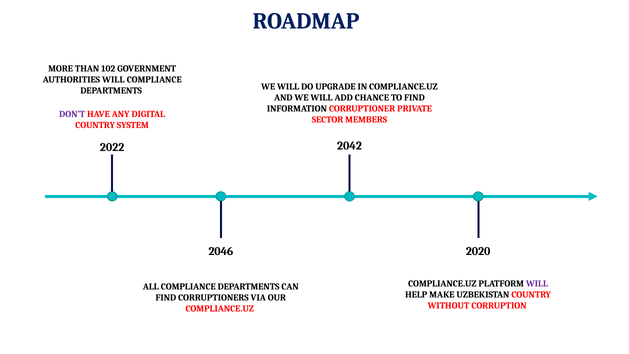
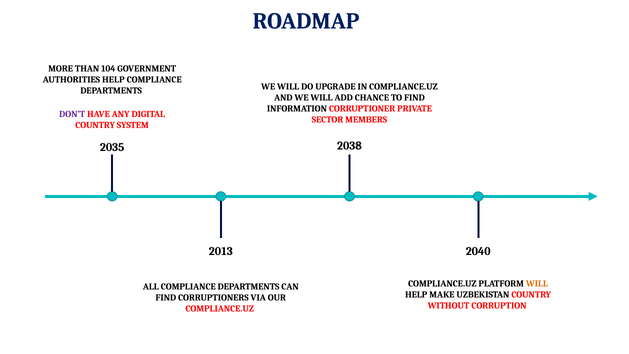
102: 102 -> 104 (108, 69)
AUTHORITIES WILL: WILL -> HELP (113, 80)
2042: 2042 -> 2038 (349, 146)
2022: 2022 -> 2035 (112, 147)
2046: 2046 -> 2013 (221, 251)
2020: 2020 -> 2040 (478, 251)
WILL colour: purple -> orange (537, 284)
